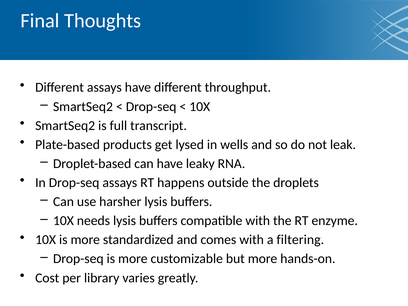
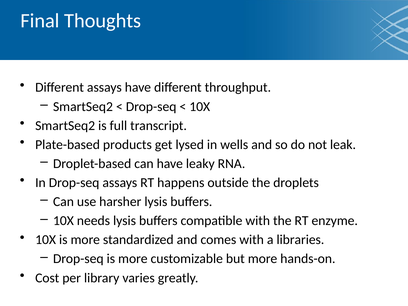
filtering: filtering -> libraries (300, 240)
